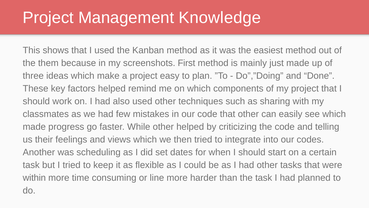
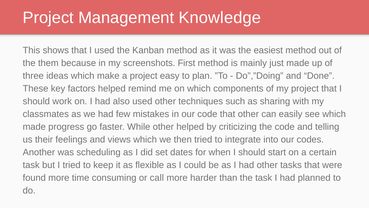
within: within -> found (34, 177)
line: line -> call (157, 177)
